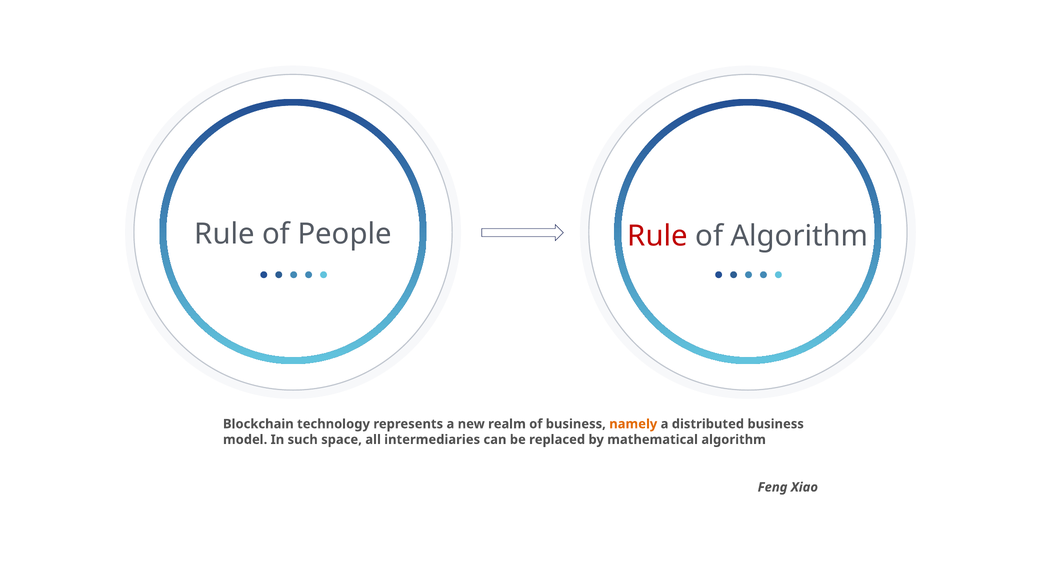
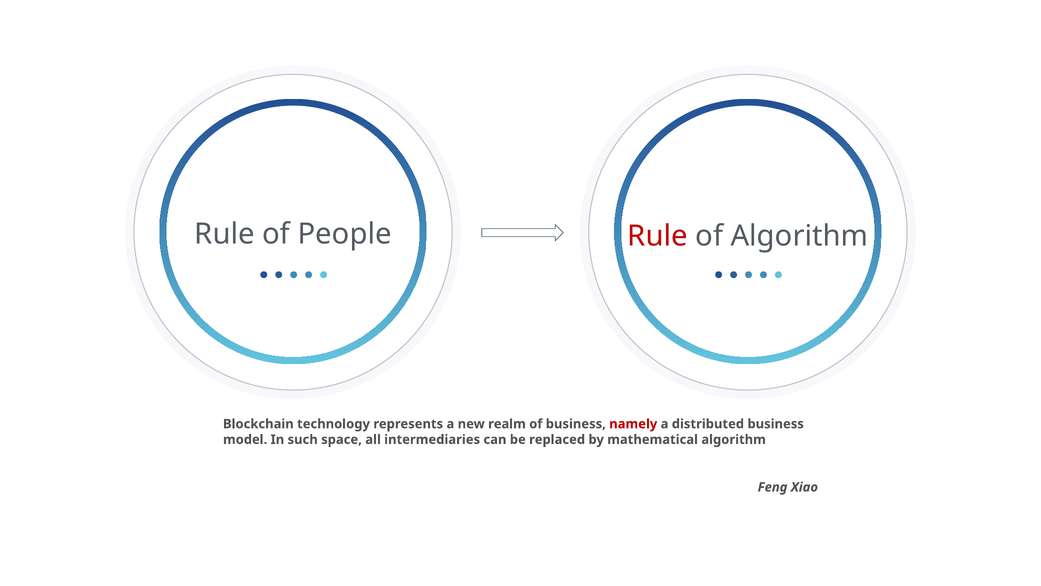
namely colour: orange -> red (633, 424)
